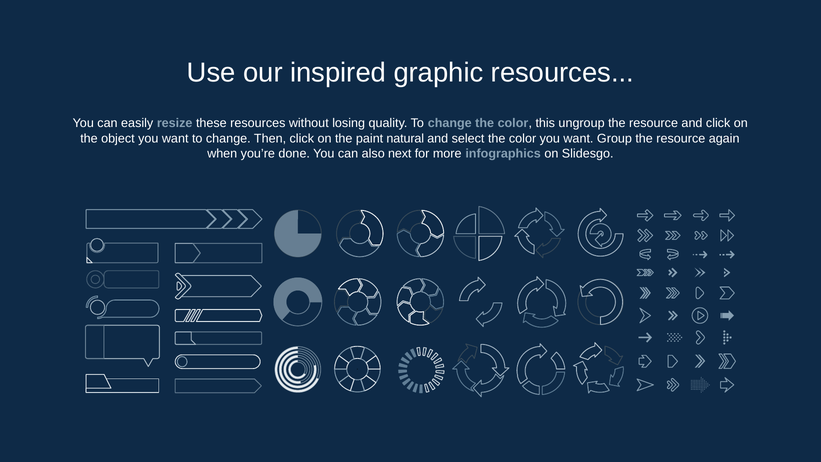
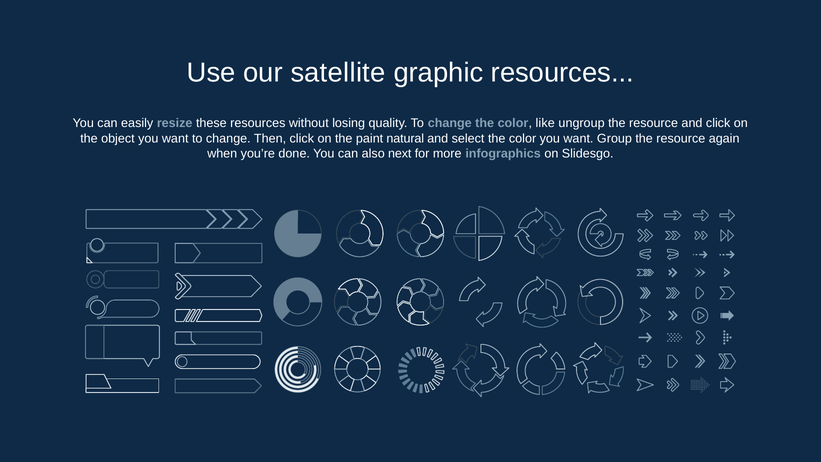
inspired: inspired -> satellite (338, 72)
this: this -> like (545, 123)
